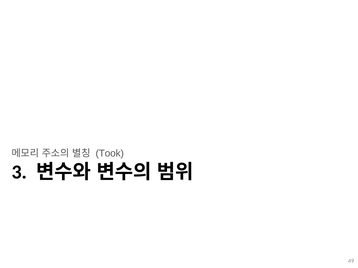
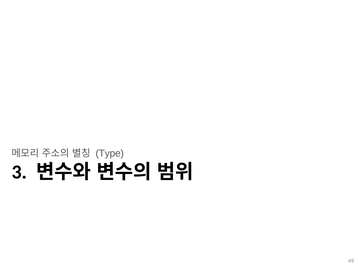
Took: Took -> Type (110, 154)
